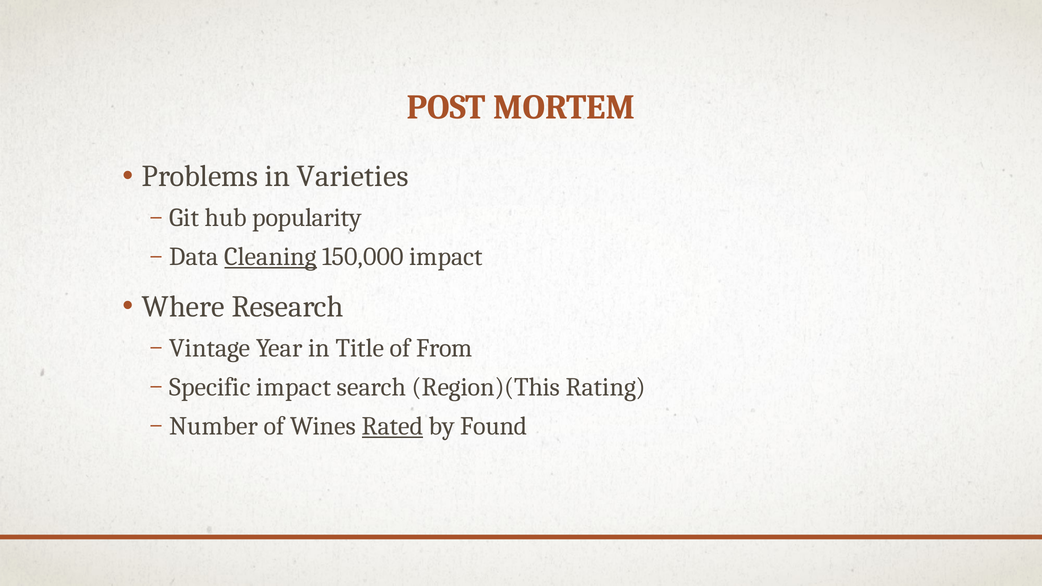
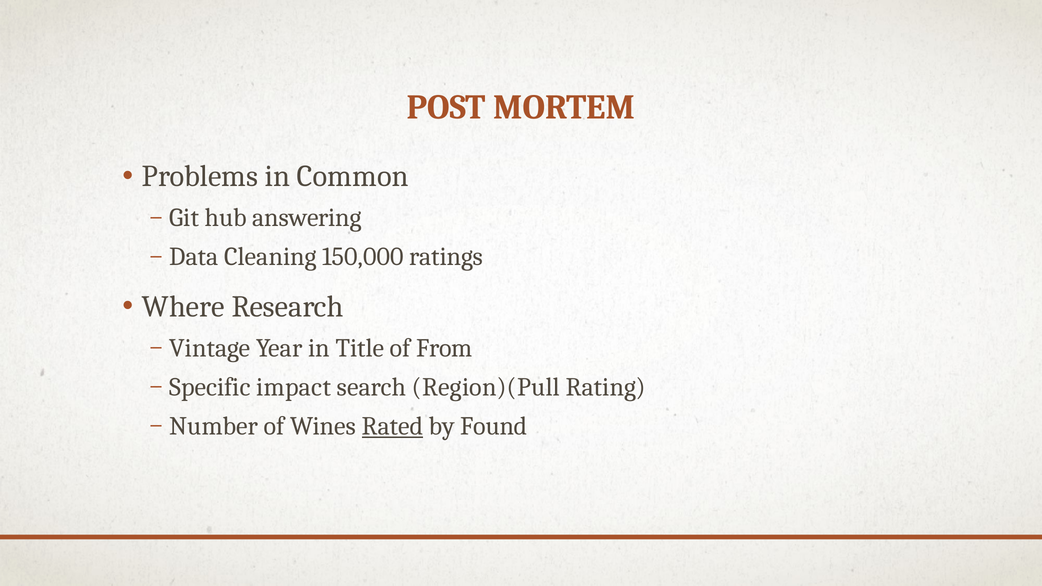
Varieties: Varieties -> Common (353, 176)
popularity: popularity -> answering (307, 218)
Cleaning underline: present -> none (271, 257)
150,000 impact: impact -> ratings (446, 257)
Region)(This: Region)(This -> Region)(Pull (486, 387)
